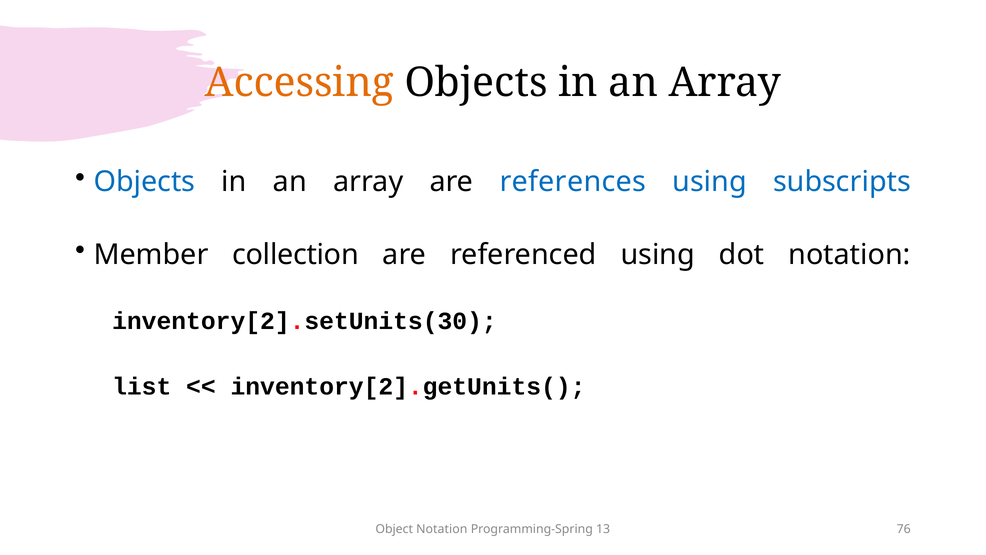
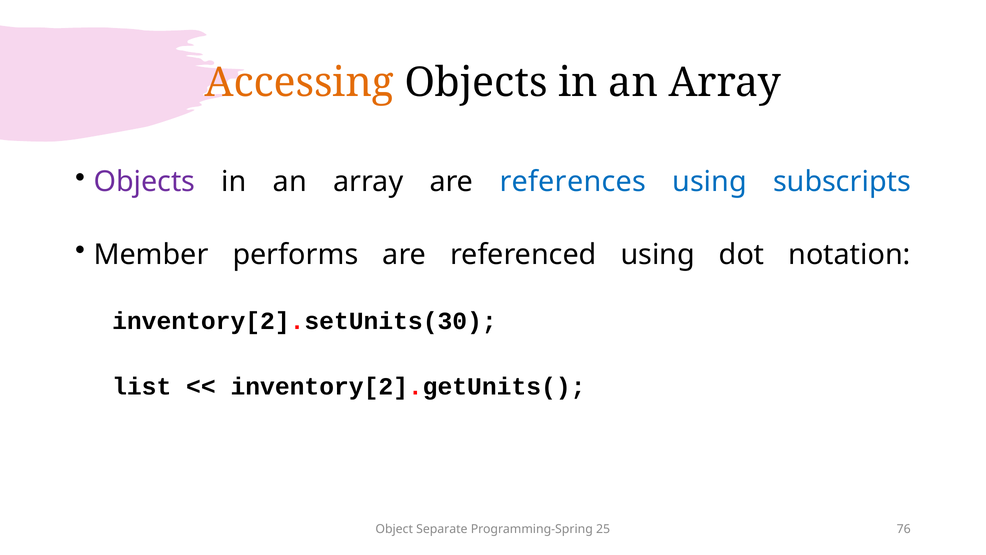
Objects colour: blue -> purple (144, 182)
collection: collection -> performs (295, 255)
Object Notation: Notation -> Separate (442, 529)
13: 13 -> 25 (603, 529)
